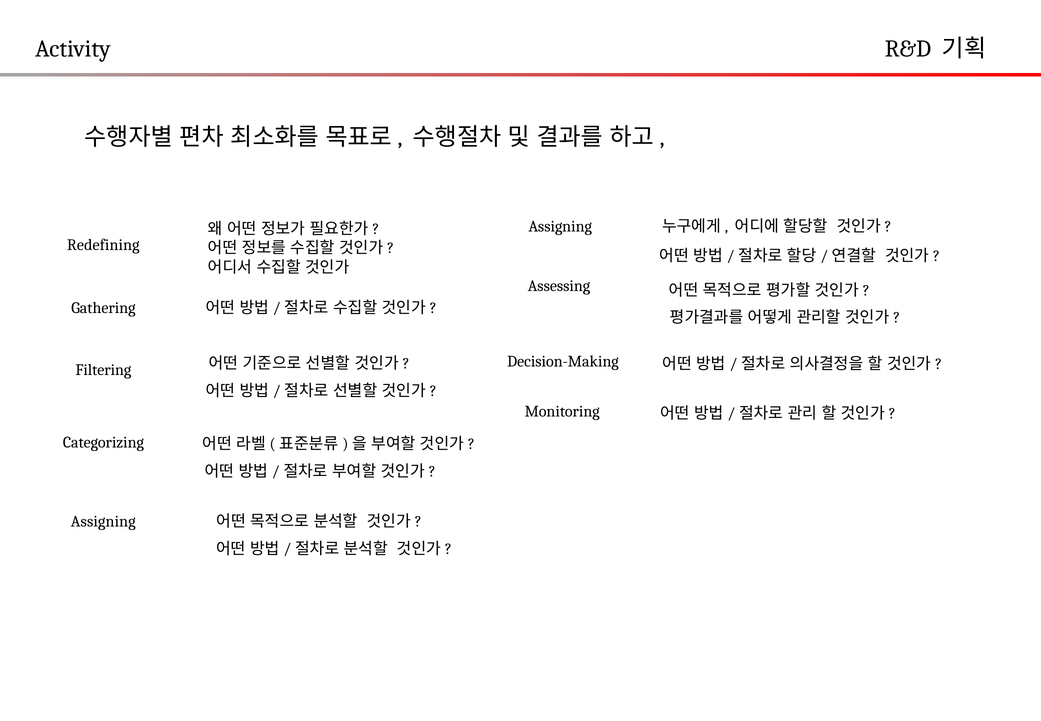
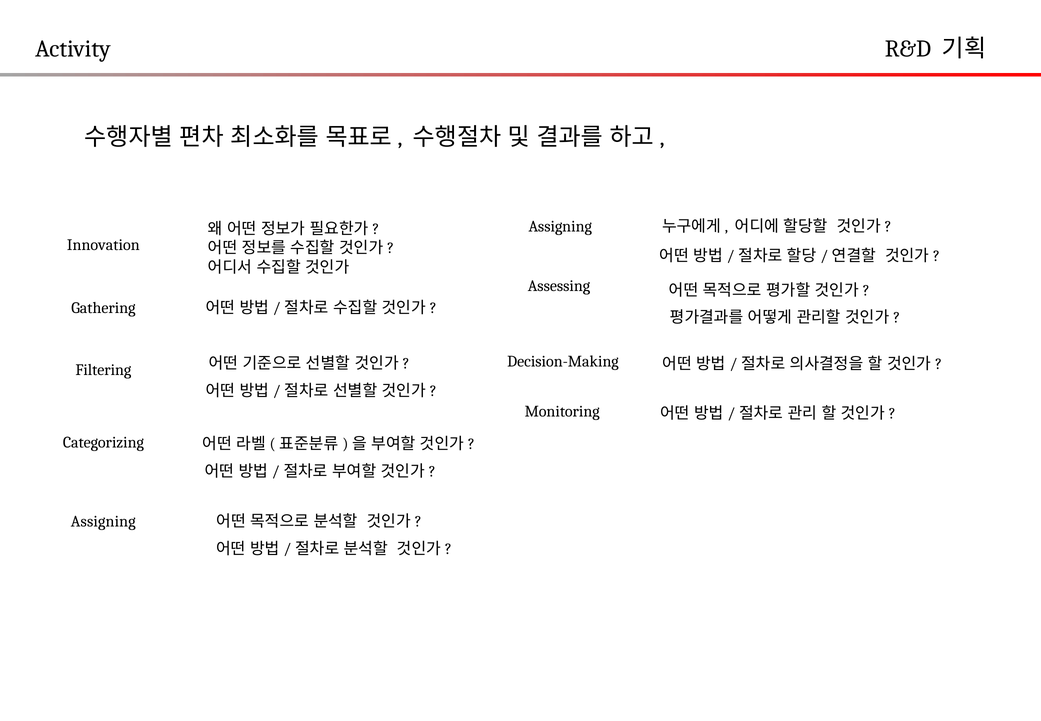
Redefining: Redefining -> Innovation (103, 245)
